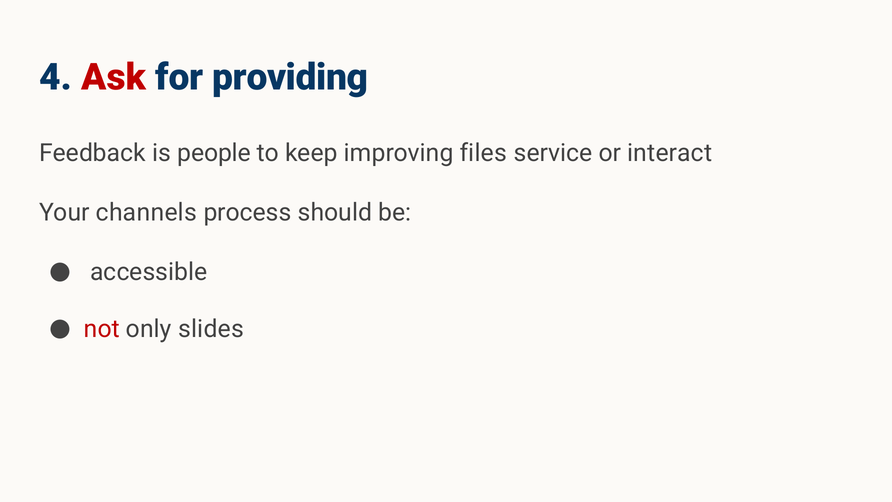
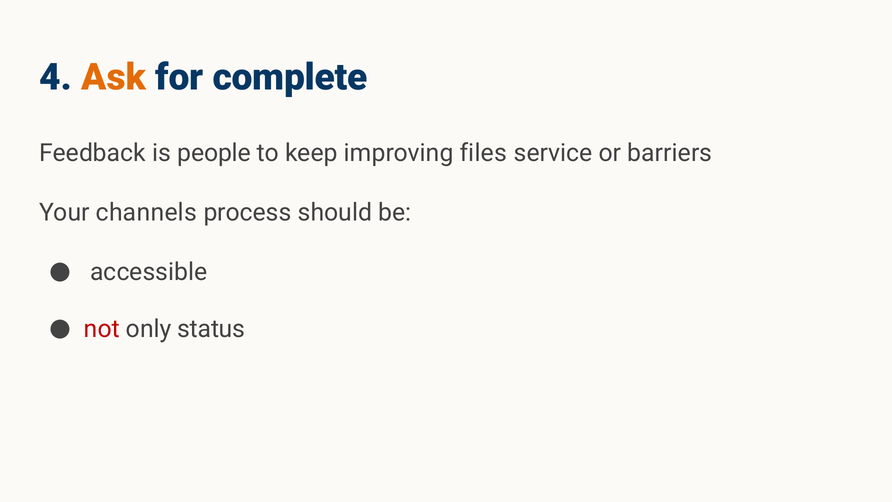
Ask colour: red -> orange (114, 77)
providing: providing -> complete (290, 77)
interact: interact -> barriers (670, 153)
slides: slides -> status (211, 329)
